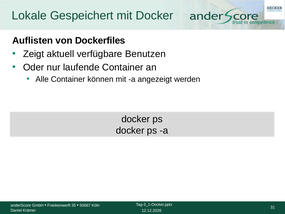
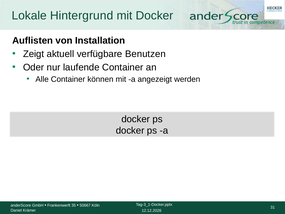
Gespeichert: Gespeichert -> Hintergrund (82, 16)
Dockerfiles: Dockerfiles -> Installation (100, 41)
